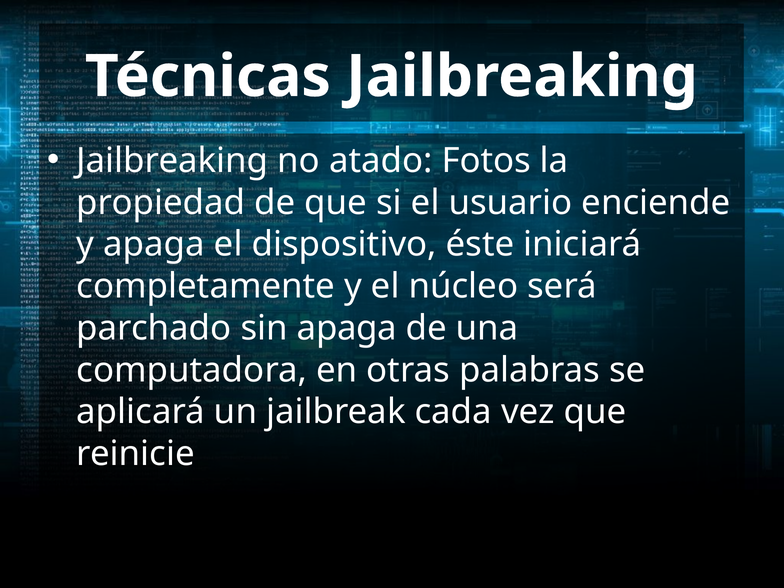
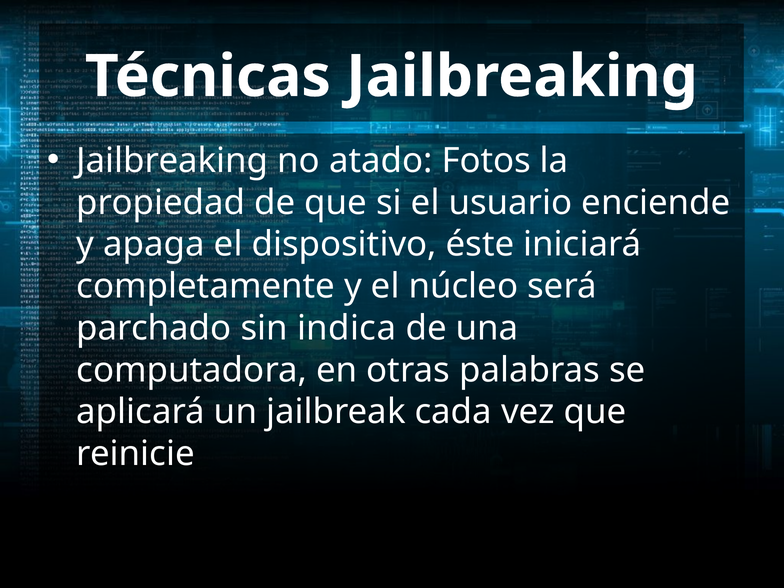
sin apaga: apaga -> indica (347, 328)
